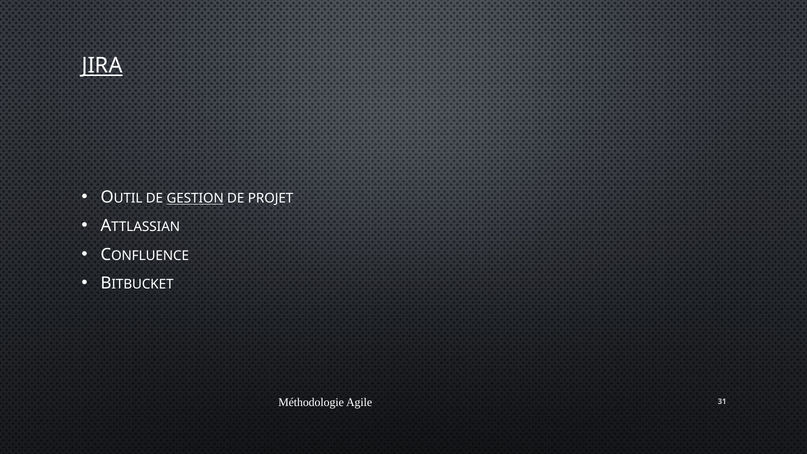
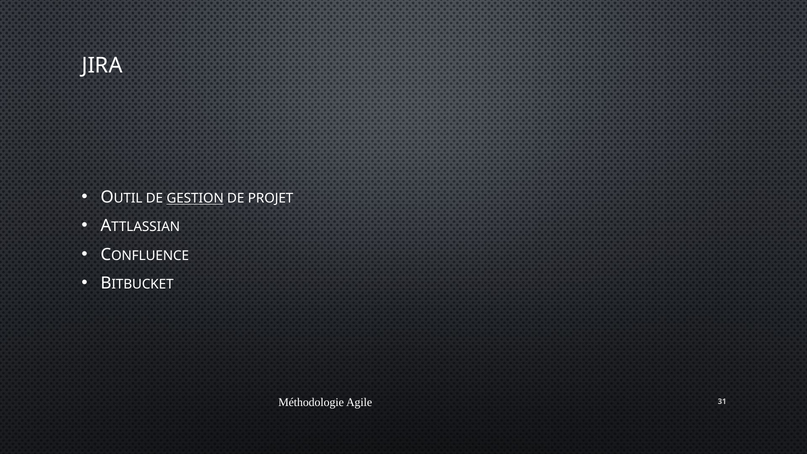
JIRA underline: present -> none (102, 66)
